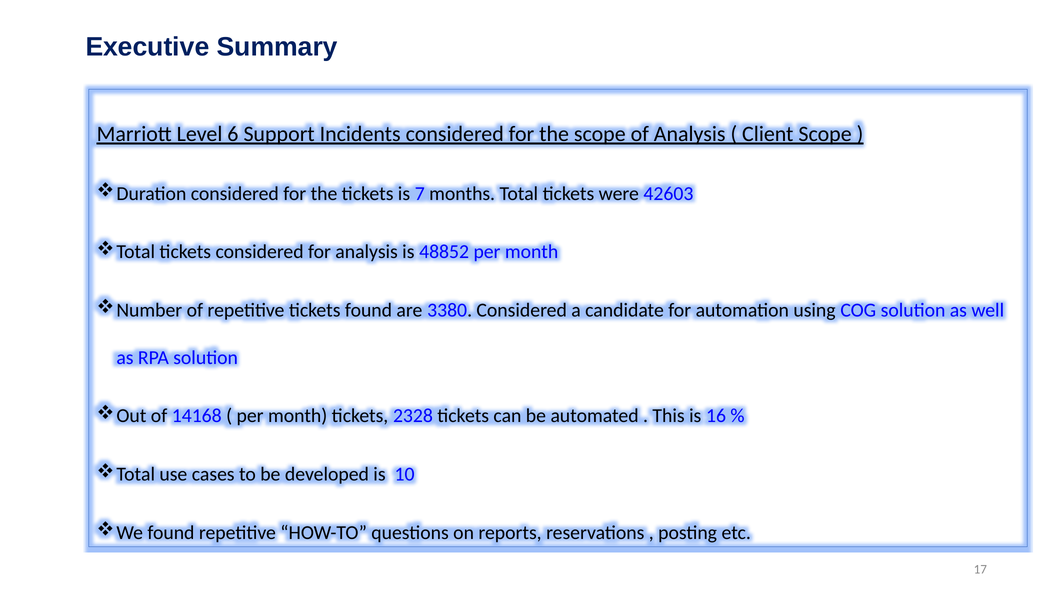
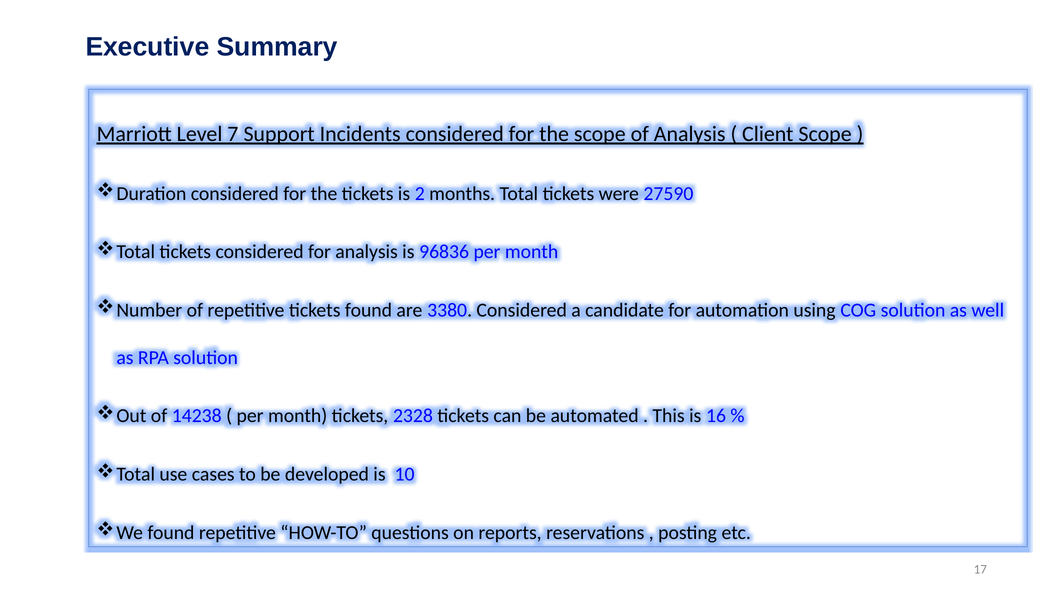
6: 6 -> 7 (233, 134)
7: 7 -> 2 (420, 193)
42603: 42603 -> 27590 (668, 193)
48852: 48852 -> 96836 (444, 252)
14168: 14168 -> 14238 (197, 416)
